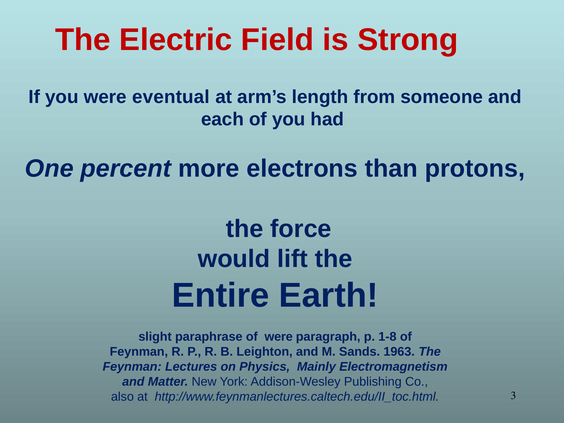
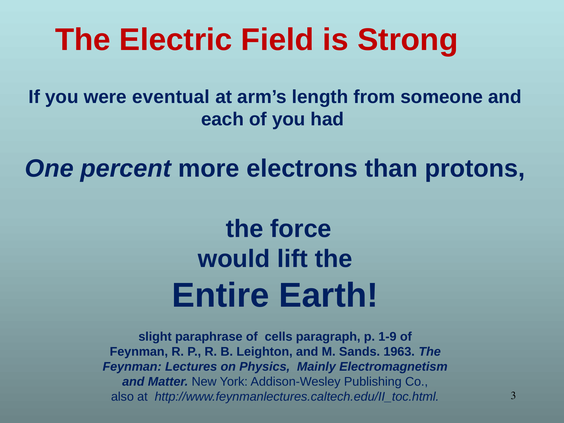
of were: were -> cells (279, 337)
1-8: 1-8 -> 1-9 (387, 337)
